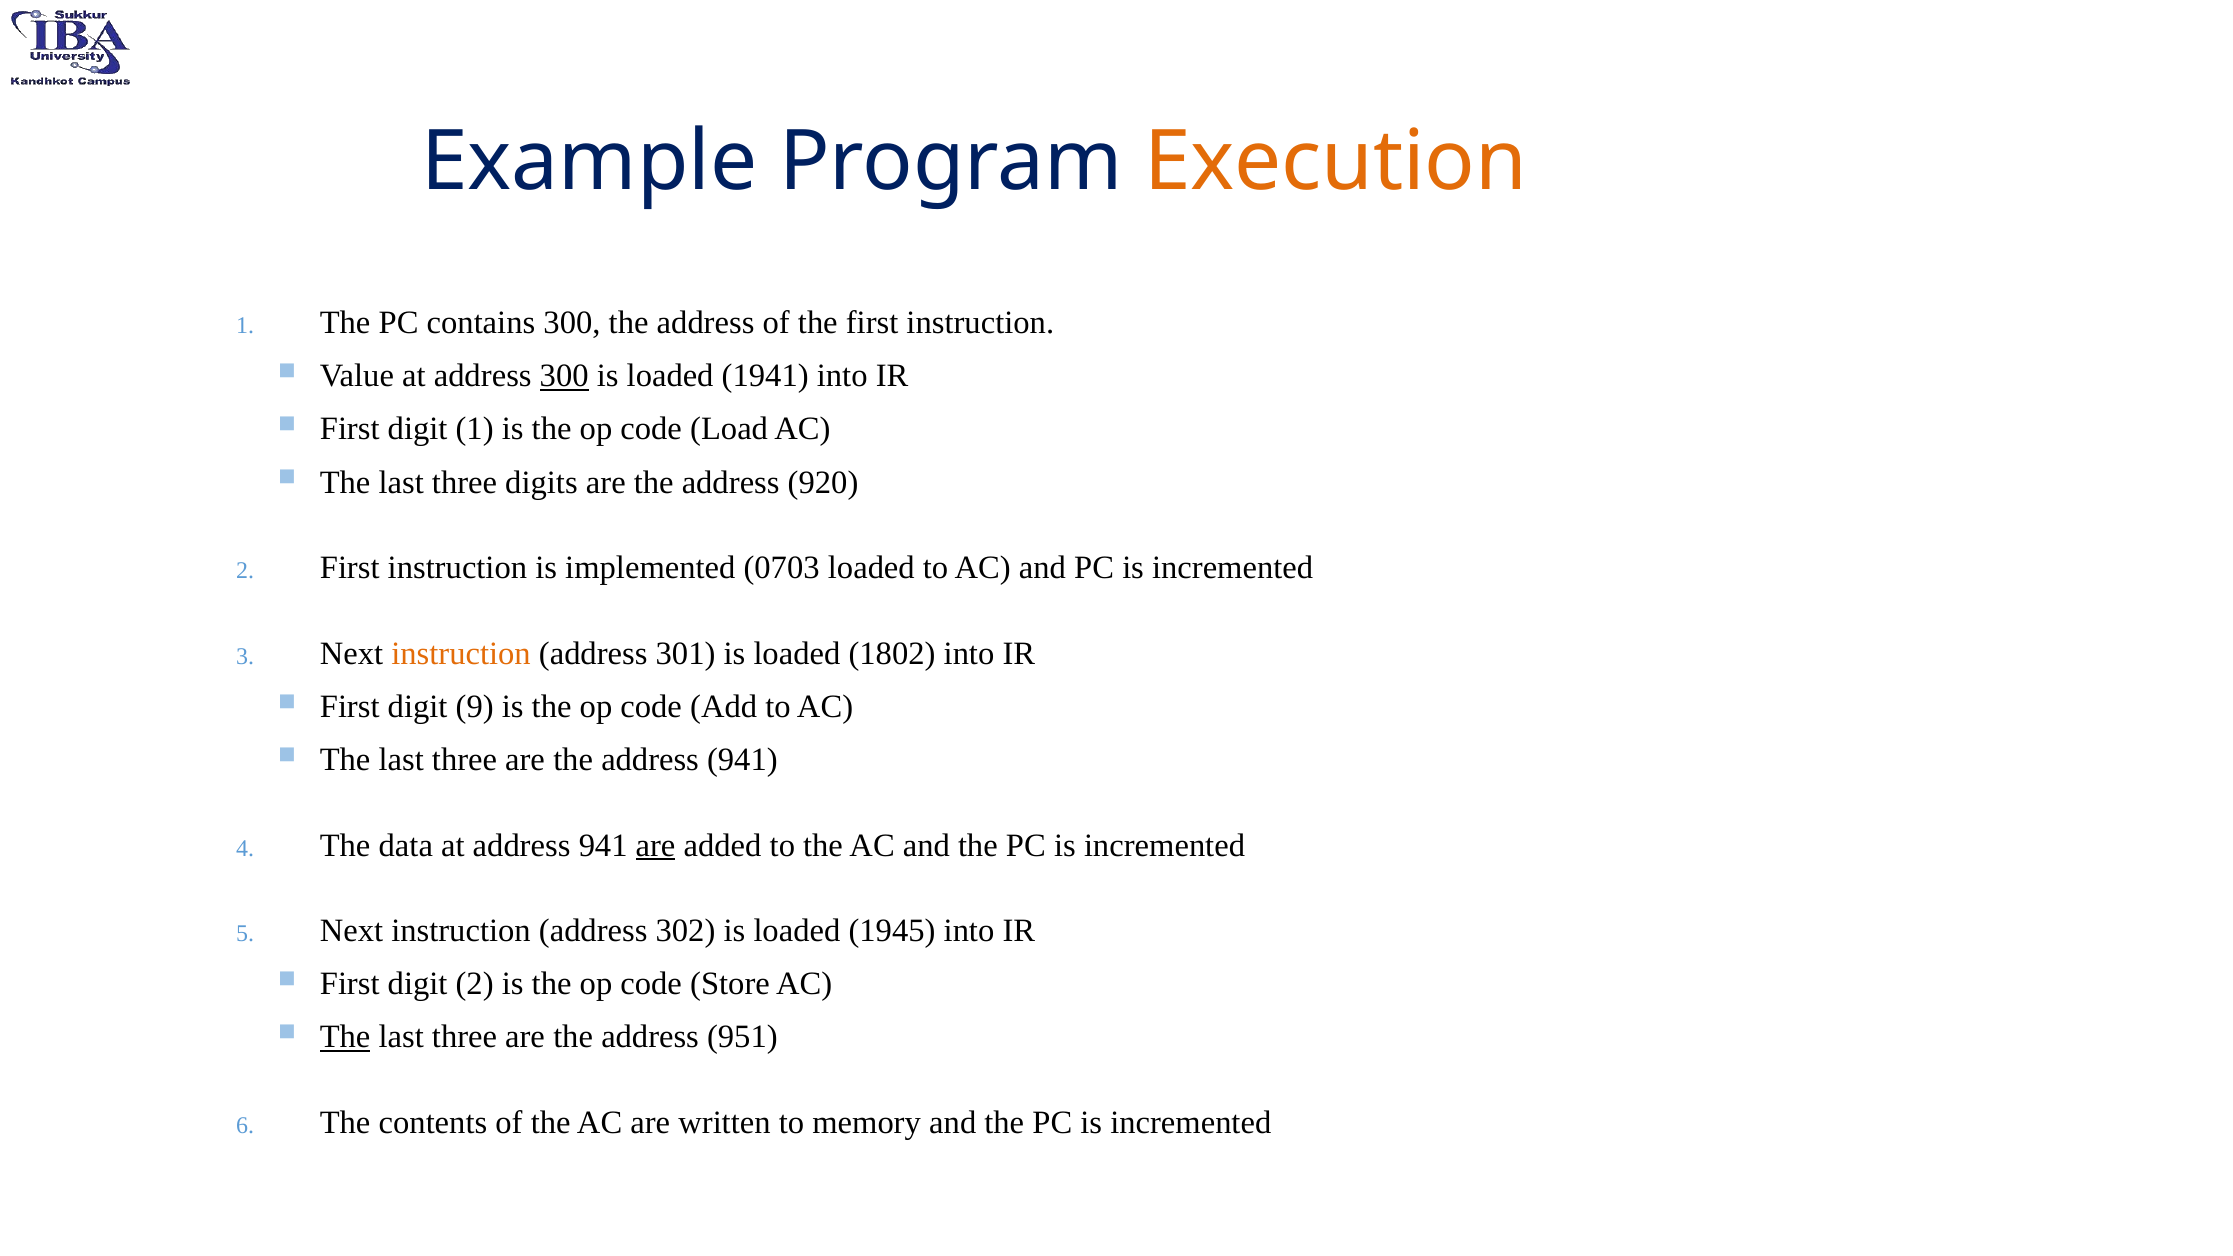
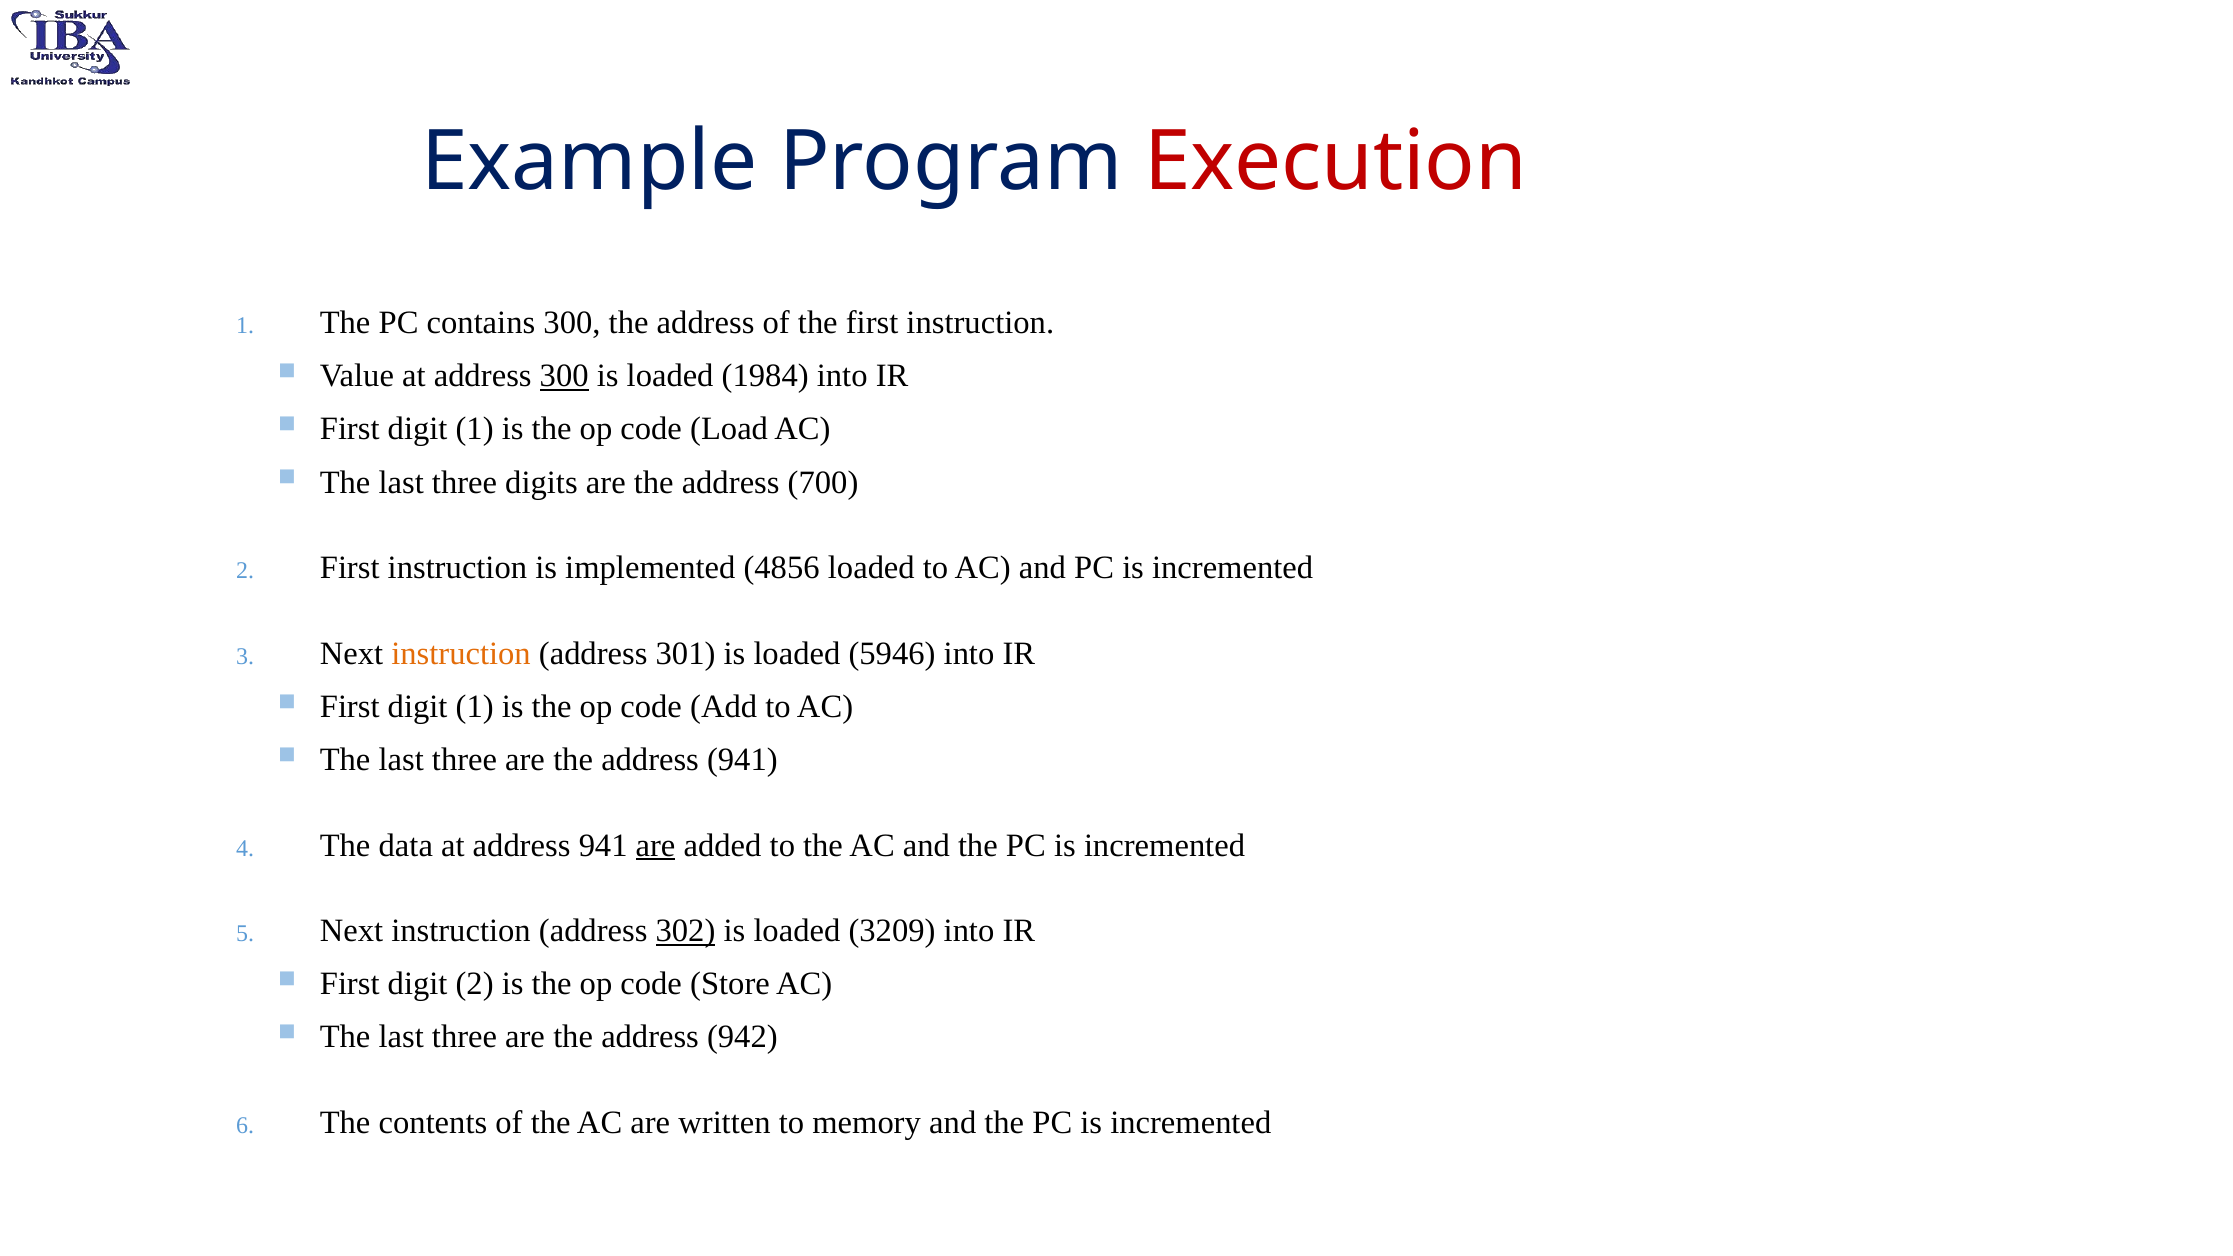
Execution colour: orange -> red (1336, 162)
1941: 1941 -> 1984 (765, 376)
920: 920 -> 700 (823, 482)
0703: 0703 -> 4856 (782, 568)
1802: 1802 -> 5946 (892, 654)
9: 9 -> 1 (475, 707)
302 underline: none -> present (686, 931)
1945: 1945 -> 3209 (892, 931)
The underline: present -> none (345, 1037)
951: 951 -> 942 (742, 1037)
